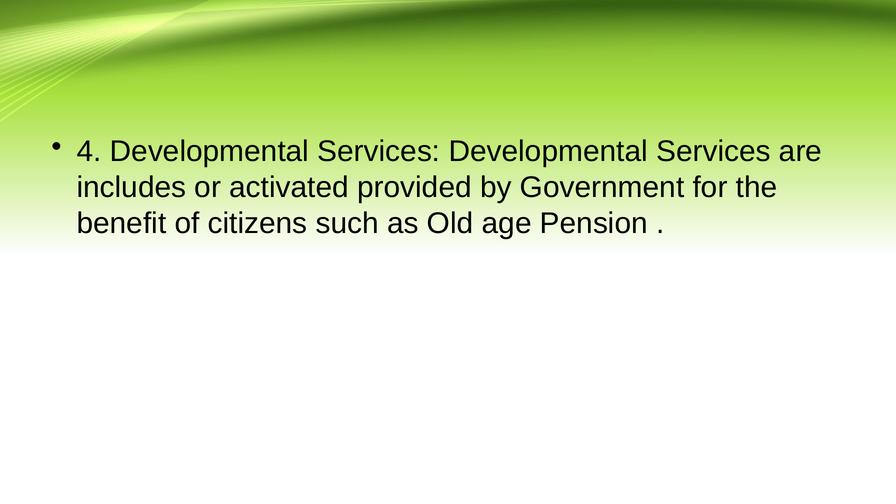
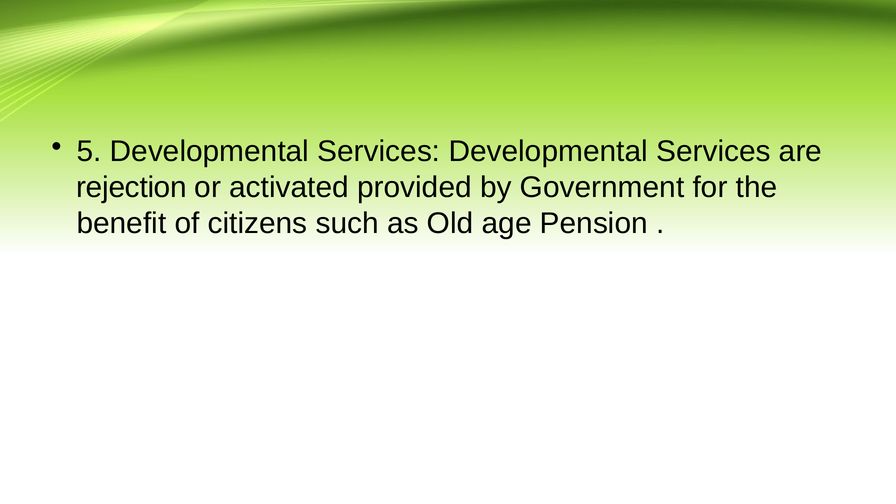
4: 4 -> 5 (89, 151)
includes: includes -> rejection (132, 187)
